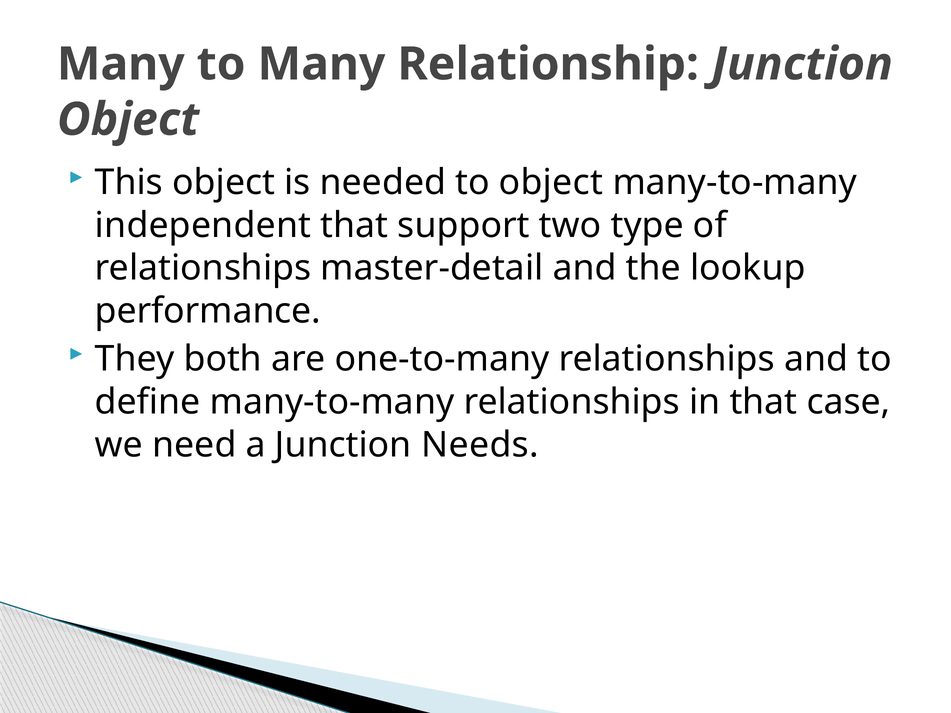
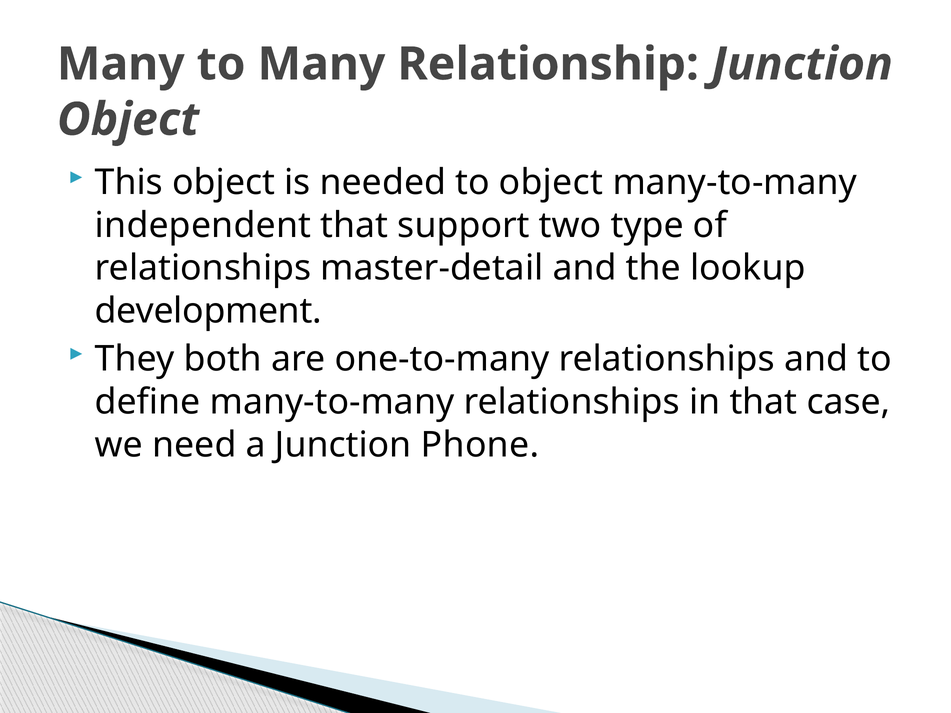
performance: performance -> development (208, 311)
Needs: Needs -> Phone (480, 445)
